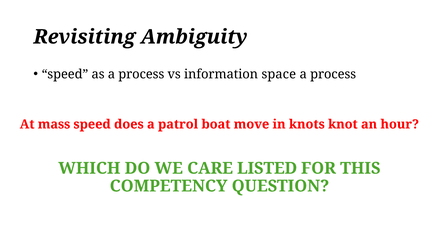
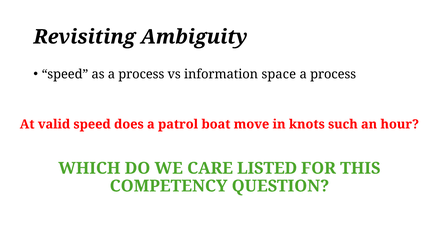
mass: mass -> valid (54, 124)
knot: knot -> such (343, 124)
